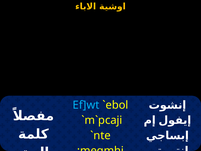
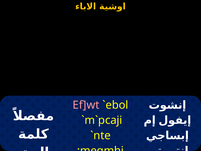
Ef]wt colour: light blue -> pink (86, 105)
